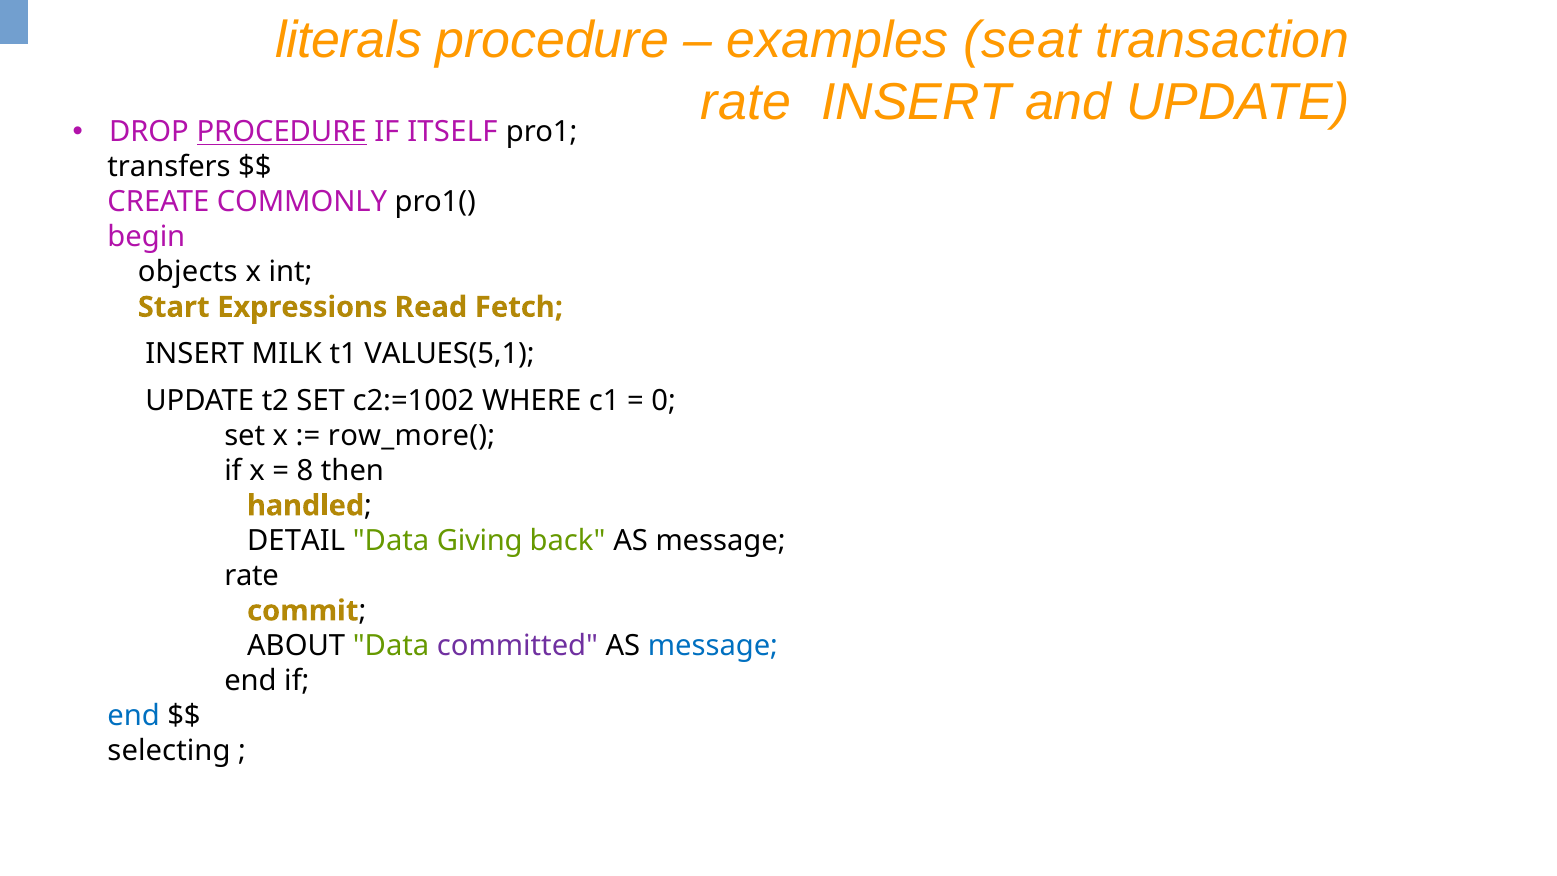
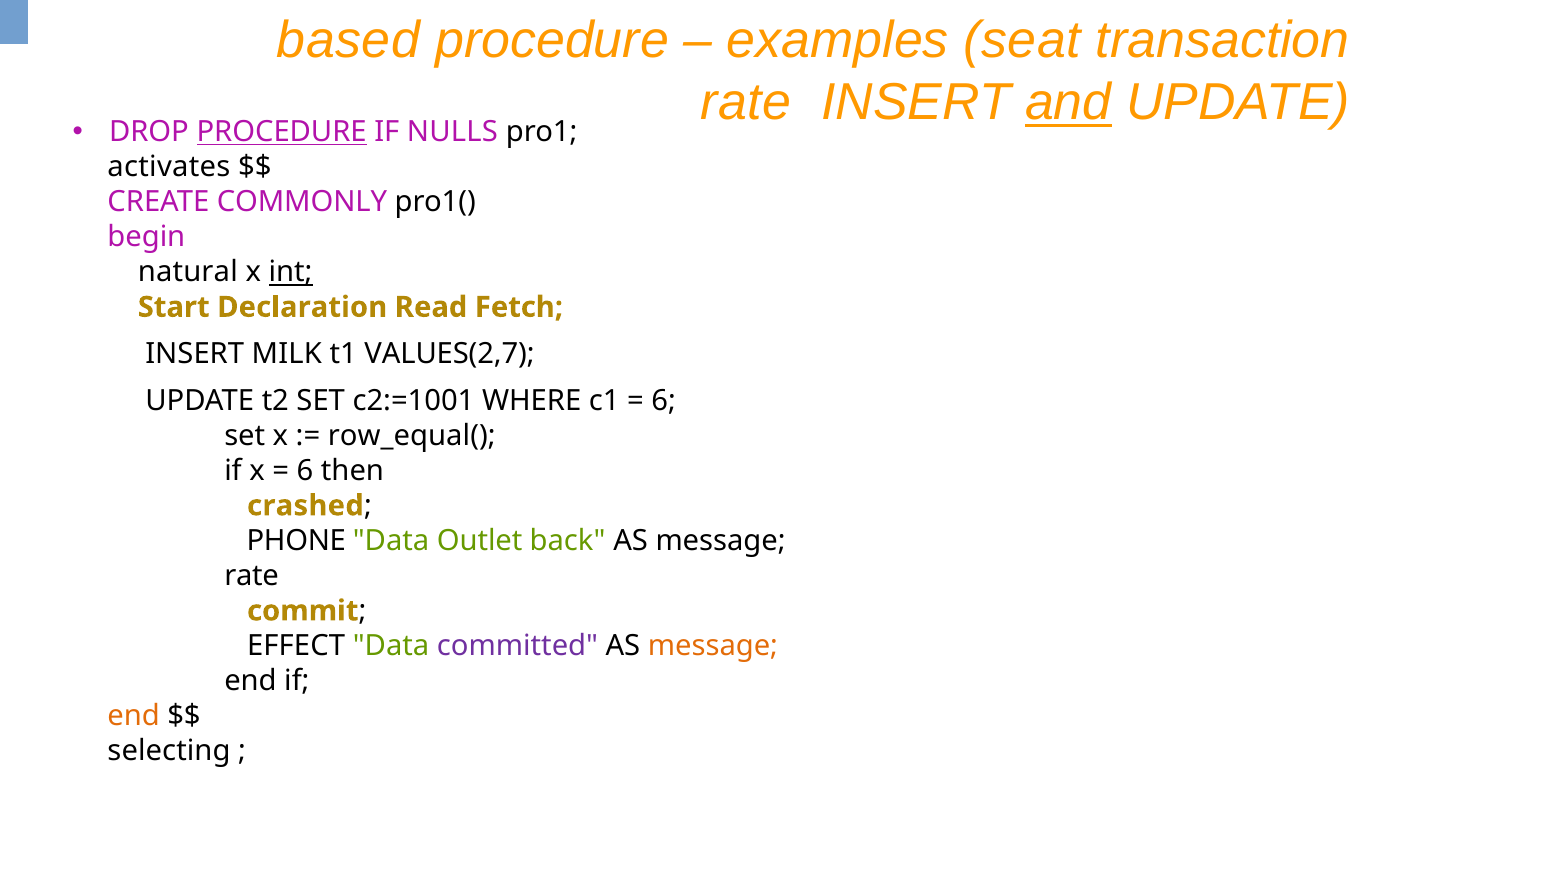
literals: literals -> based (348, 40)
and underline: none -> present (1068, 103)
ITSELF: ITSELF -> NULLS (452, 132)
transfers: transfers -> activates (169, 167)
objects: objects -> natural (188, 272)
int underline: none -> present (291, 272)
Expressions: Expressions -> Declaration (302, 307)
VALUES(5,1: VALUES(5,1 -> VALUES(2,7 (450, 354)
c2:=1002: c2:=1002 -> c2:=1001 (413, 401)
0: 0 -> 6 (664, 401)
row_more(: row_more( -> row_equal( (412, 436)
8: 8 -> 6 (305, 471)
handled: handled -> crashed (305, 506)
DETAIL: DETAIL -> PHONE (296, 541)
Giving: Giving -> Outlet (480, 541)
ABOUT: ABOUT -> EFFECT (296, 646)
message colour: blue -> orange (713, 646)
end colour: blue -> orange (134, 716)
